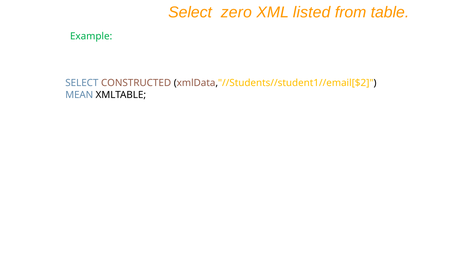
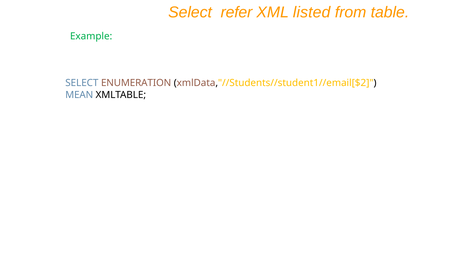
zero: zero -> refer (236, 12)
CONSTRUCTED: CONSTRUCTED -> ENUMERATION (136, 83)
